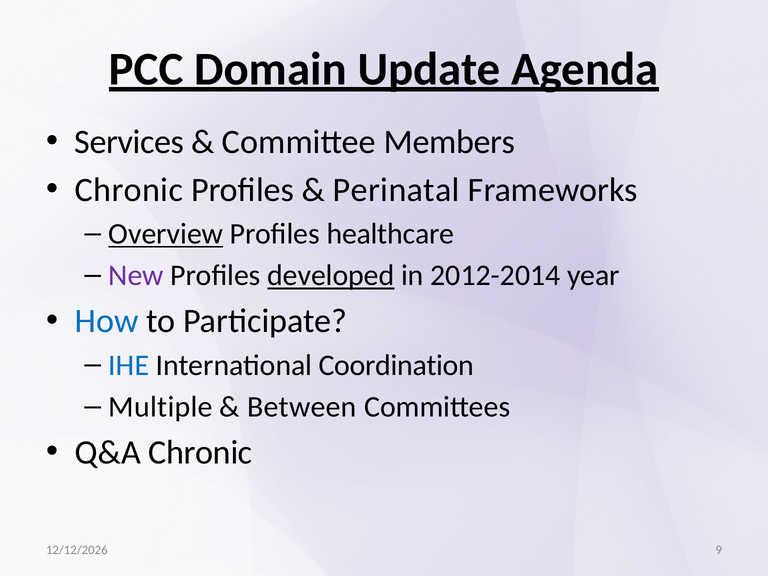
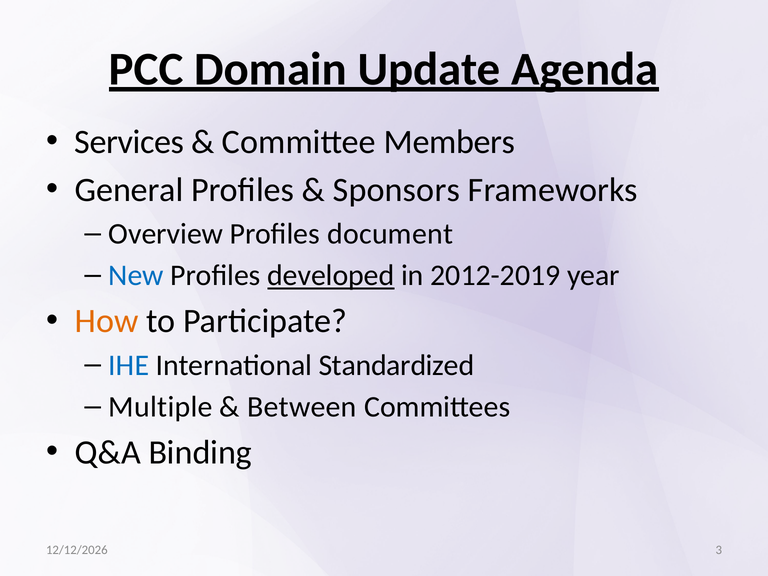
Chronic: Chronic -> General (129, 190)
Perinatal: Perinatal -> Sponsors (396, 190)
Overview underline: present -> none (166, 234)
healthcare: healthcare -> document (390, 234)
New colour: purple -> blue (136, 276)
2012-2014: 2012-2014 -> 2012-2019 (495, 276)
How colour: blue -> orange (107, 321)
Coordination: Coordination -> Standardized (396, 365)
Q&A Chronic: Chronic -> Binding (200, 452)
9: 9 -> 3 (719, 550)
